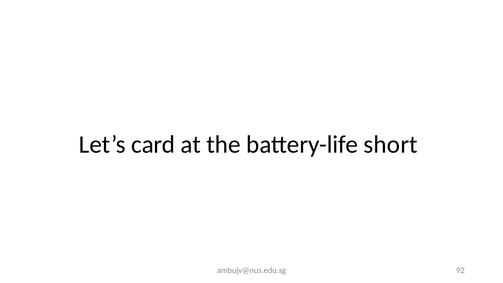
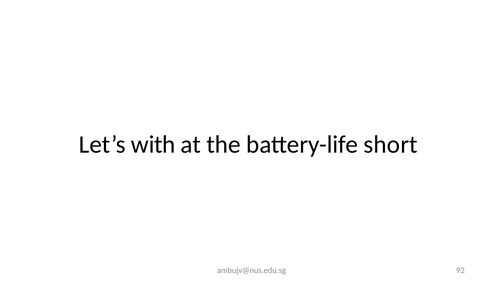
card: card -> with (153, 144)
